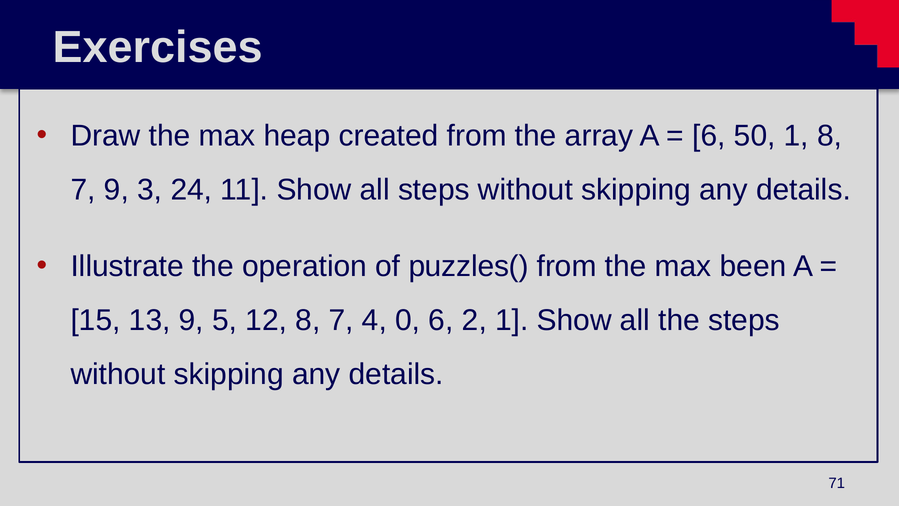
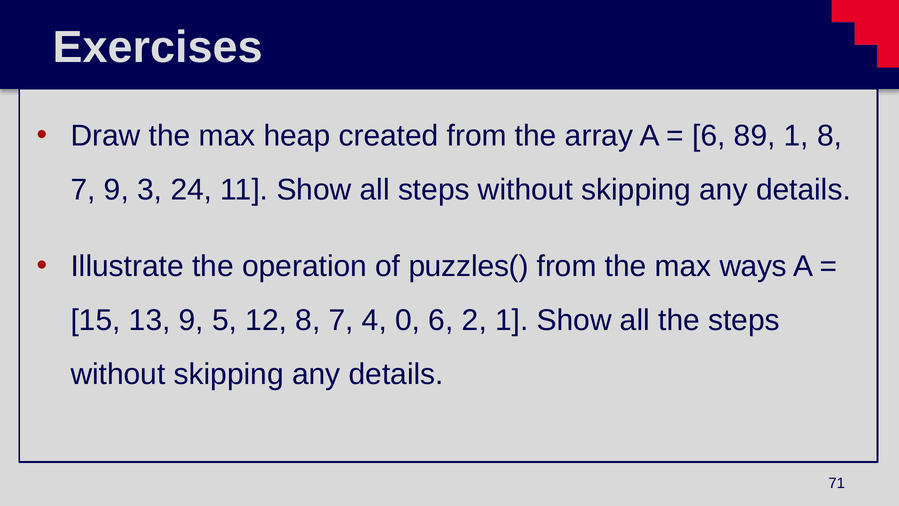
50: 50 -> 89 (755, 136)
been: been -> ways (753, 266)
